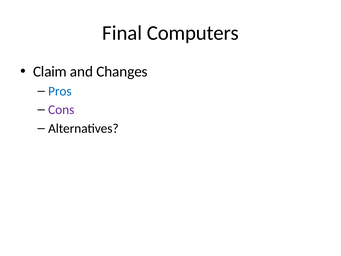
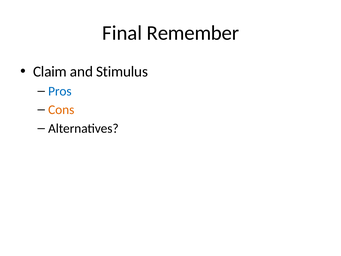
Computers: Computers -> Remember (193, 33)
Changes: Changes -> Stimulus (122, 72)
Cons colour: purple -> orange (61, 110)
